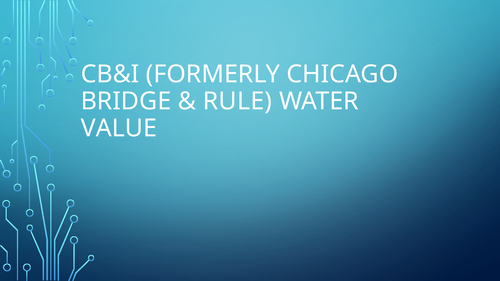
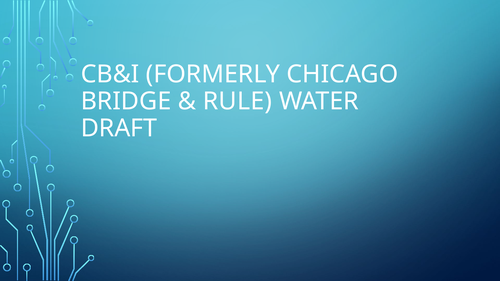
VALUE: VALUE -> DRAFT (119, 128)
